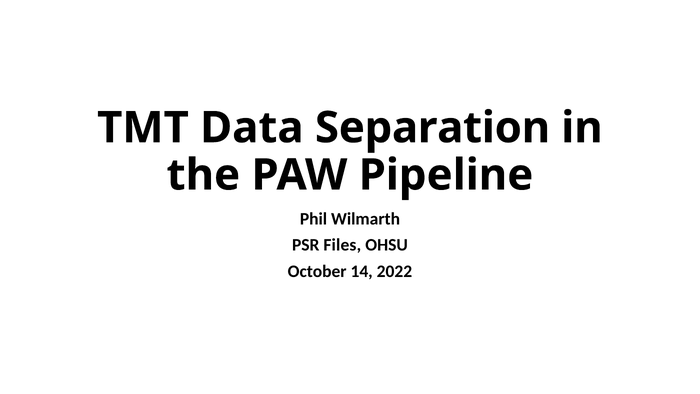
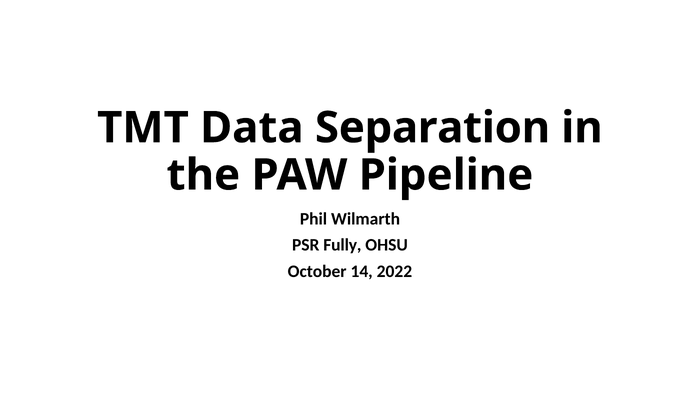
Files: Files -> Fully (342, 245)
